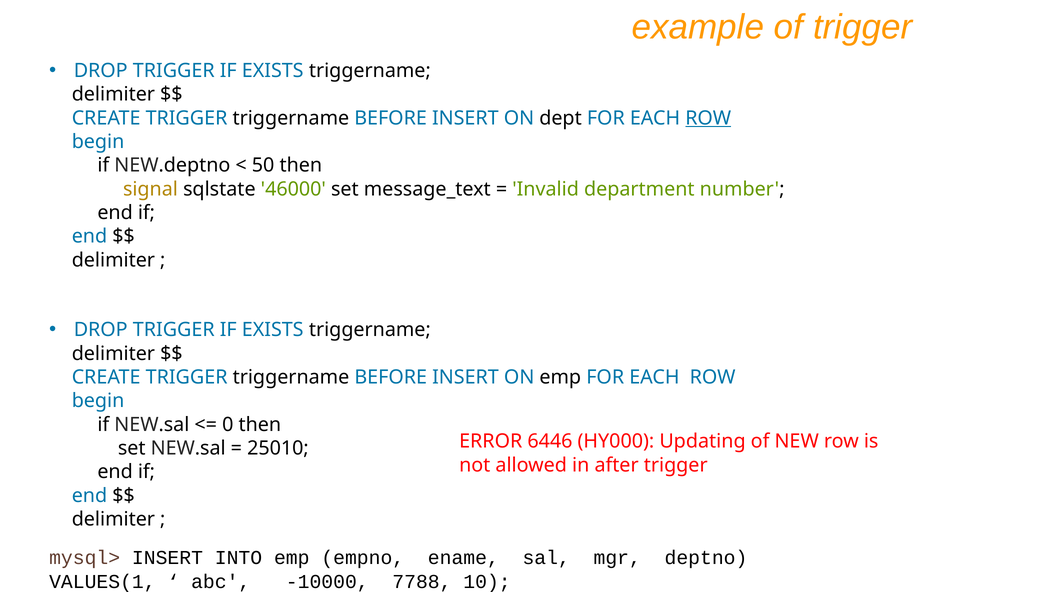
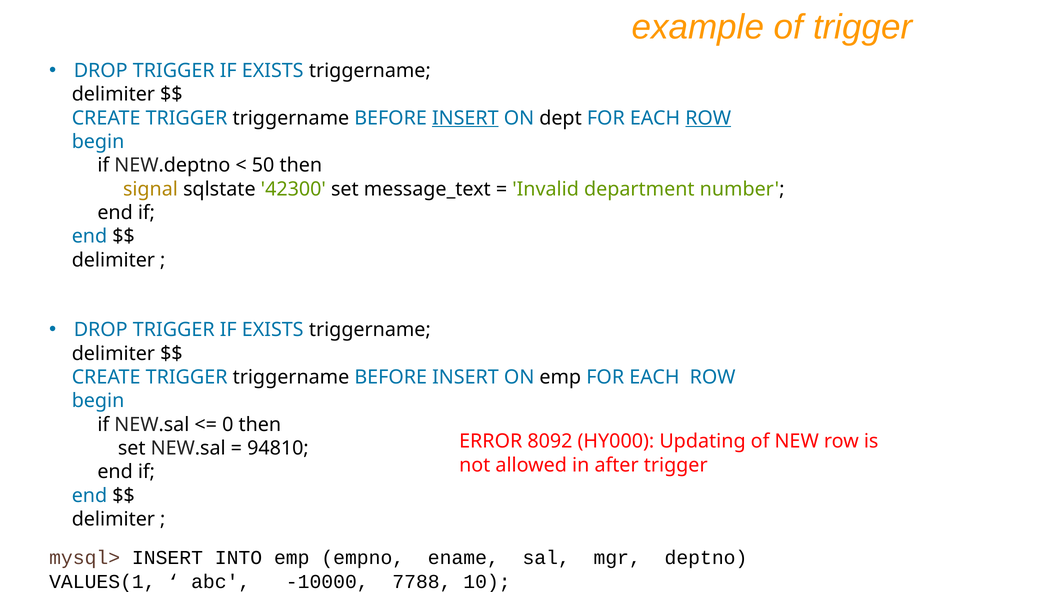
INSERT underline: none -> present (465, 118)
46000: 46000 -> 42300 (293, 189)
6446: 6446 -> 8092 (550, 441)
25010: 25010 -> 94810 (278, 448)
